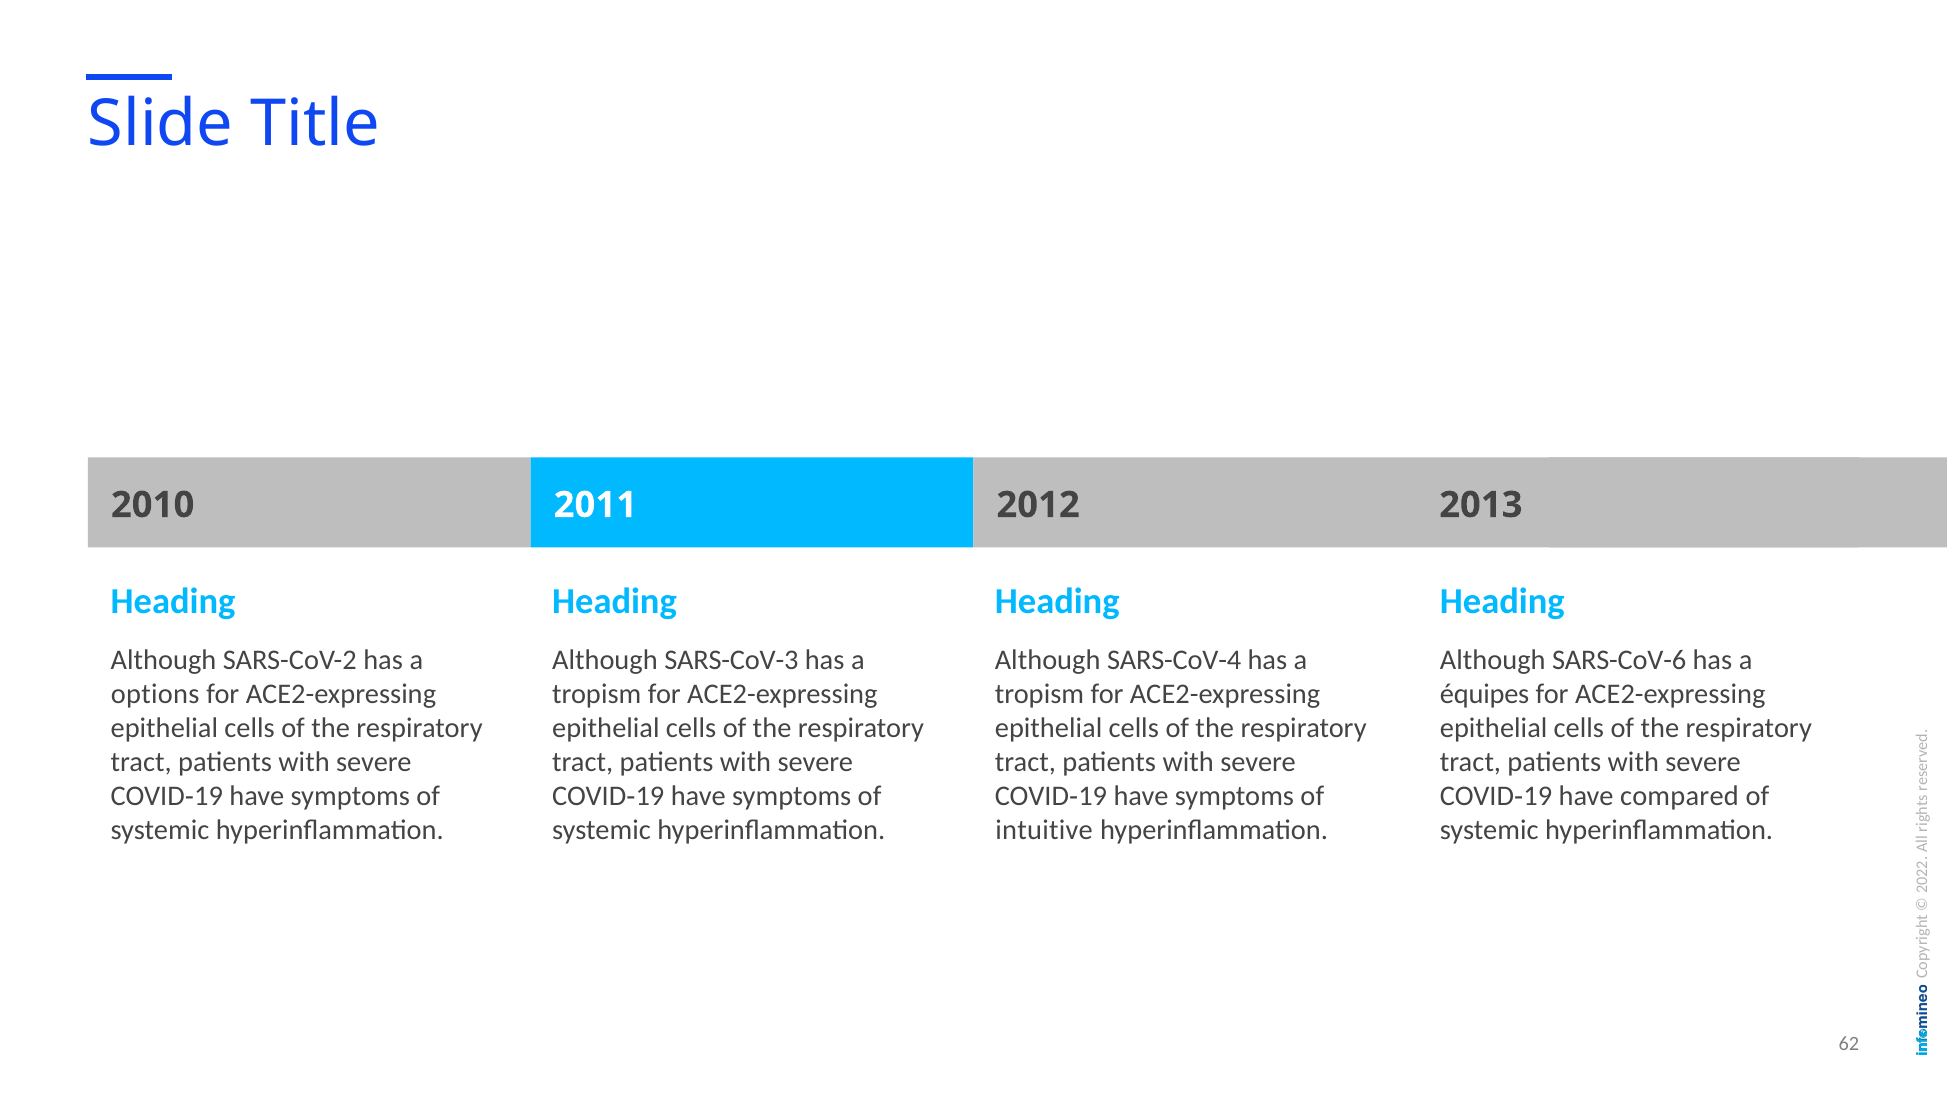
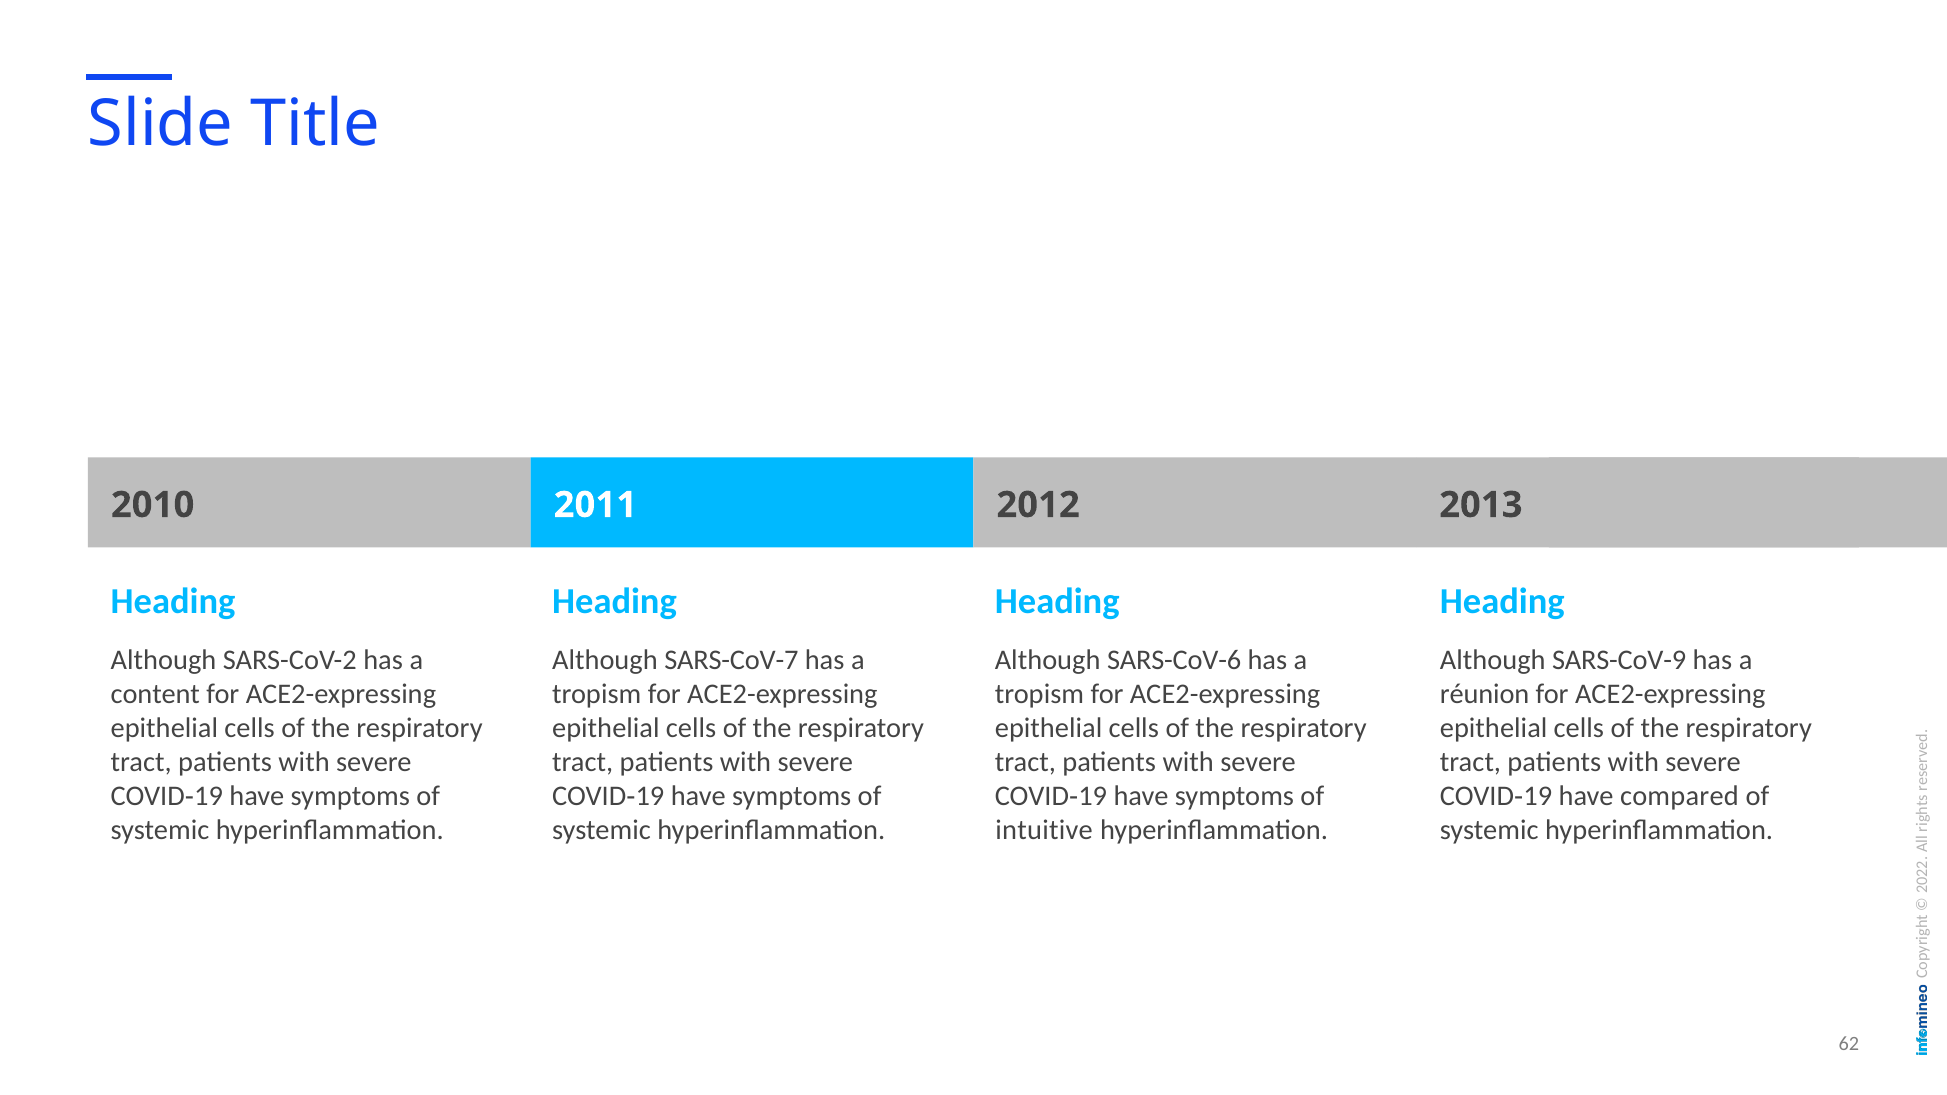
SARS-CoV-3: SARS-CoV-3 -> SARS-CoV-7 (731, 660)
SARS-CoV-4: SARS-CoV-4 -> SARS-CoV-6 (1174, 660)
SARS-CoV-6: SARS-CoV-6 -> SARS-CoV-9 (1619, 660)
options: options -> content (155, 694)
équipes: équipes -> réunion (1485, 694)
